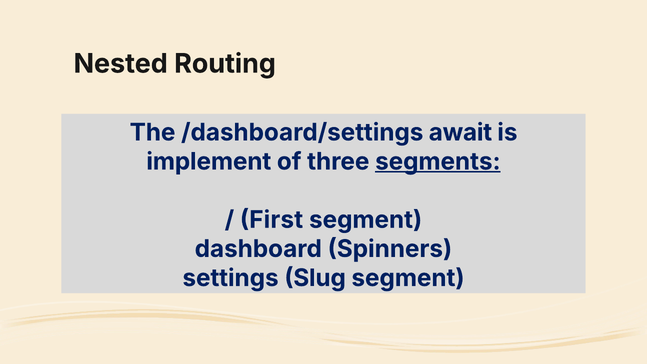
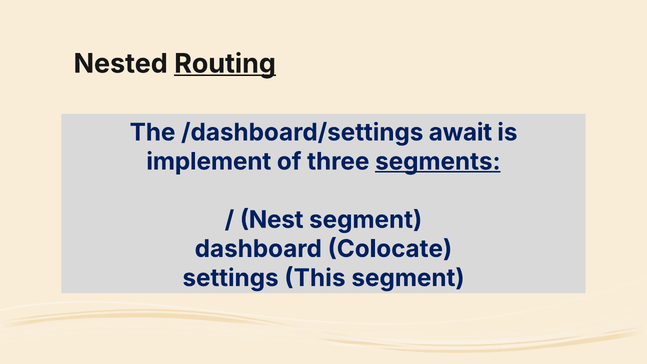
Routing underline: none -> present (225, 64)
First: First -> Nest (272, 220)
Spinners: Spinners -> Colocate (390, 249)
Slug: Slug -> This (315, 278)
